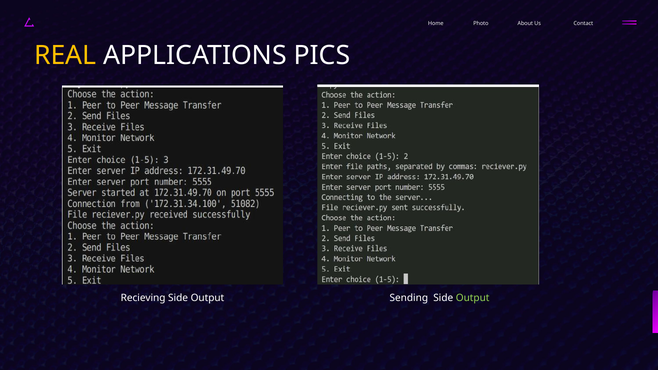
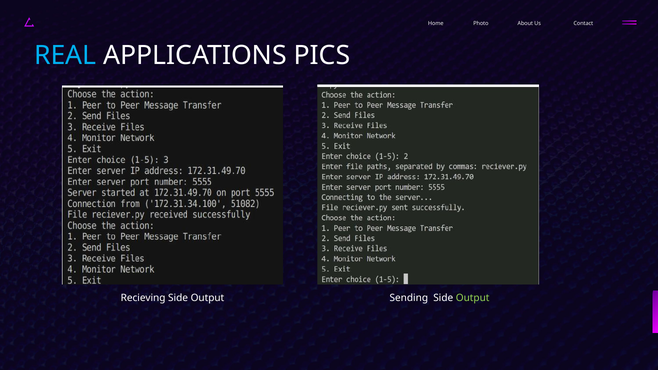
REAL colour: yellow -> light blue (65, 56)
